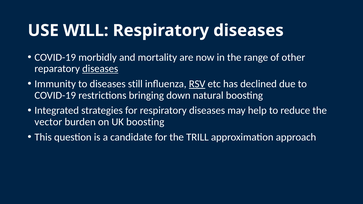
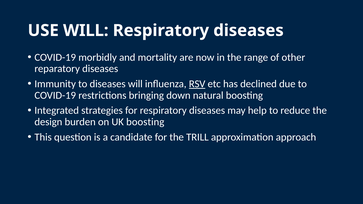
diseases underline: present -> none (100, 69)
diseases still: still -> will (135, 84)
vector: vector -> design (48, 122)
